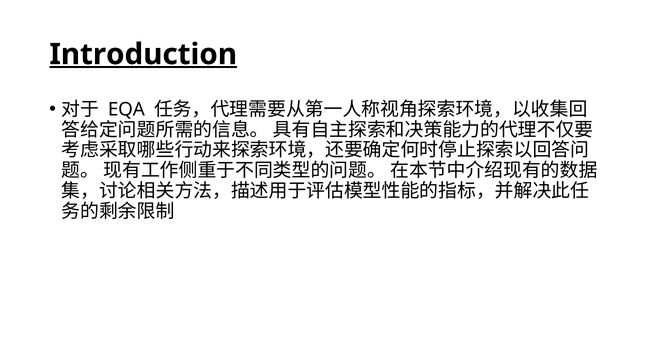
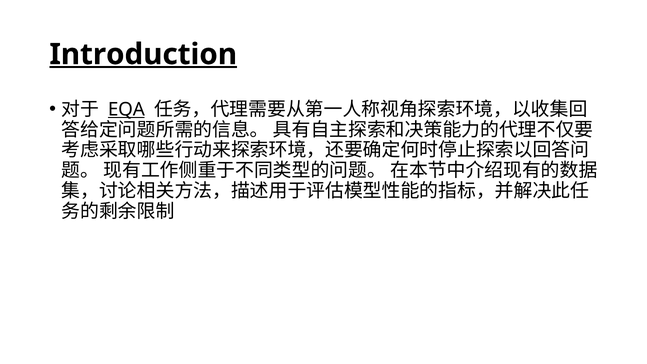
EQA underline: none -> present (126, 109)
